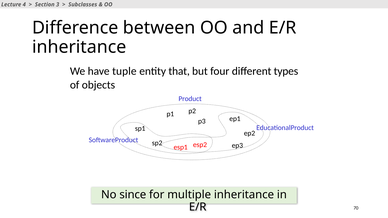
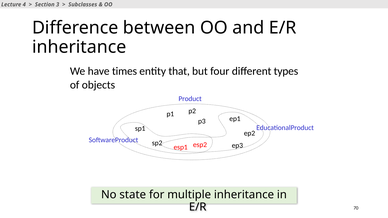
tuple: tuple -> times (125, 71)
since: since -> state (133, 195)
